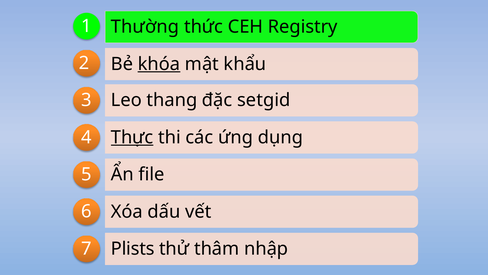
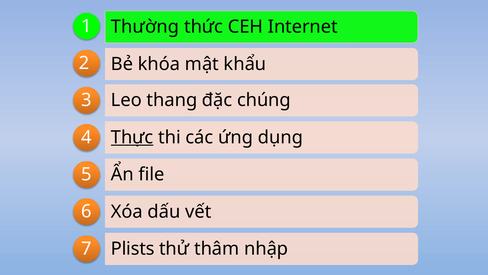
Registry: Registry -> Internet (303, 27)
khóa underline: present -> none (159, 64)
setgid: setgid -> chúng (264, 100)
